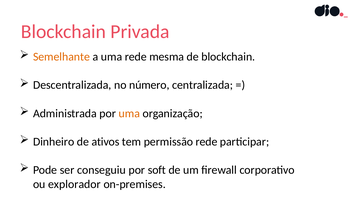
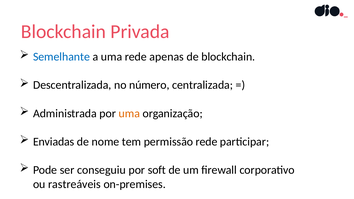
Semelhante colour: orange -> blue (61, 57)
mesma: mesma -> apenas (167, 57)
Dinheiro: Dinheiro -> Enviadas (54, 142)
ativos: ativos -> nome (105, 142)
explorador: explorador -> rastreáveis (74, 184)
